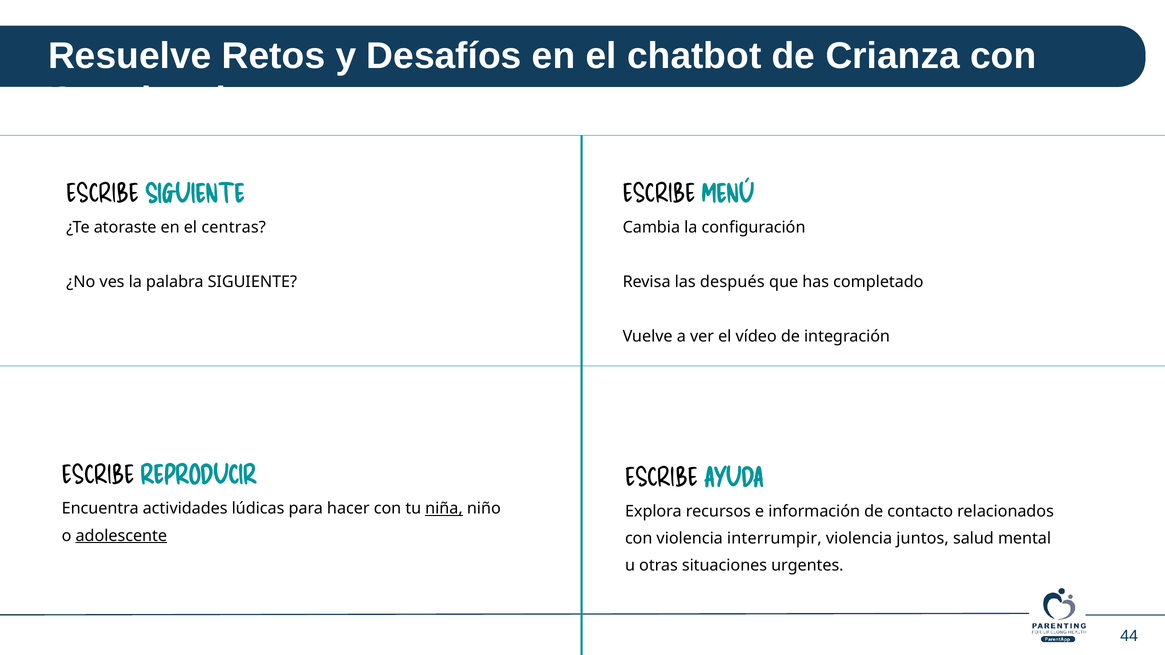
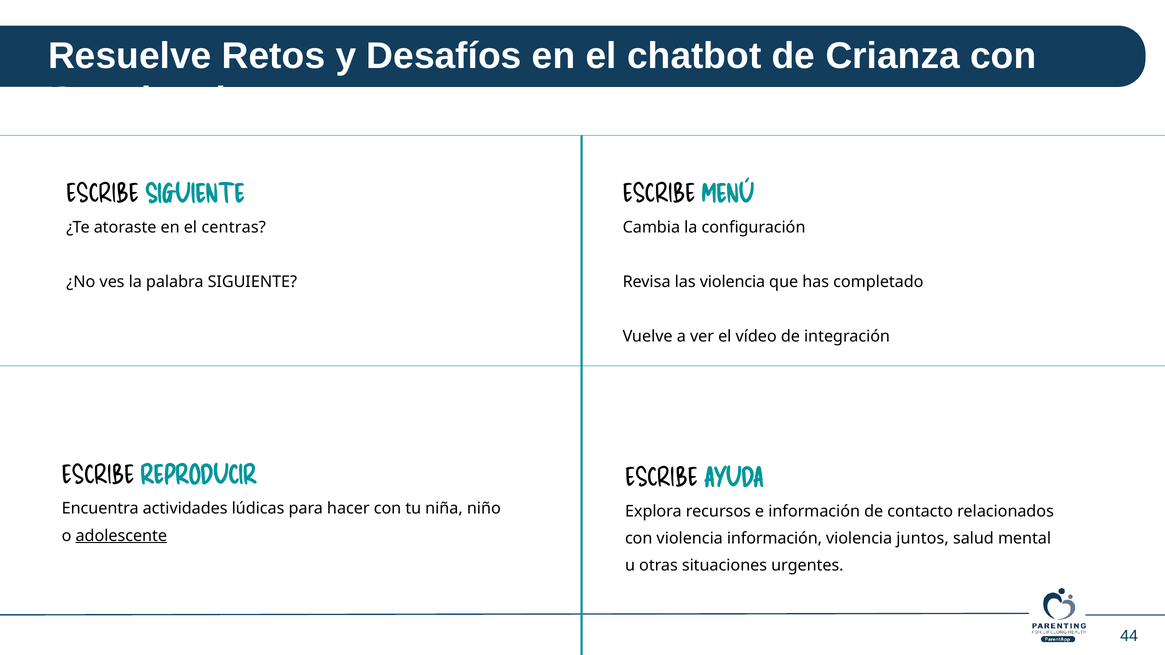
las después: después -> violencia (732, 282)
niña underline: present -> none (444, 509)
violencia interrumpir: interrumpir -> información (774, 539)
